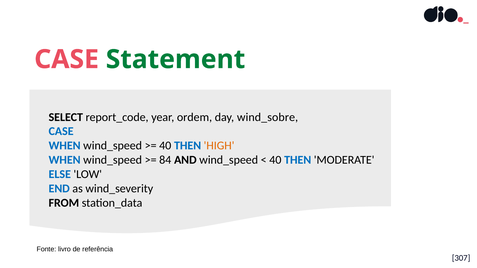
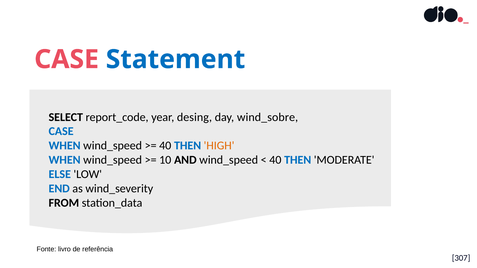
Statement colour: green -> blue (176, 59)
ordem: ordem -> desing (194, 117)
84: 84 -> 10 (165, 160)
